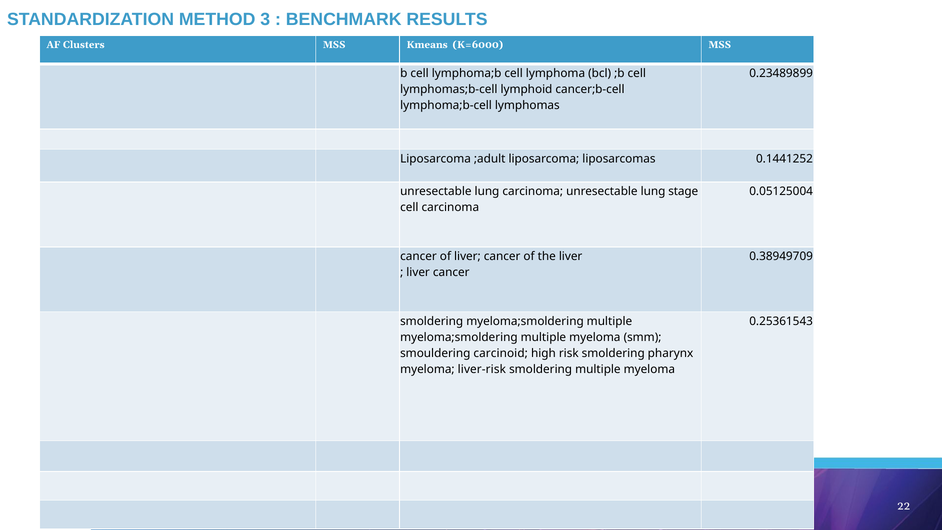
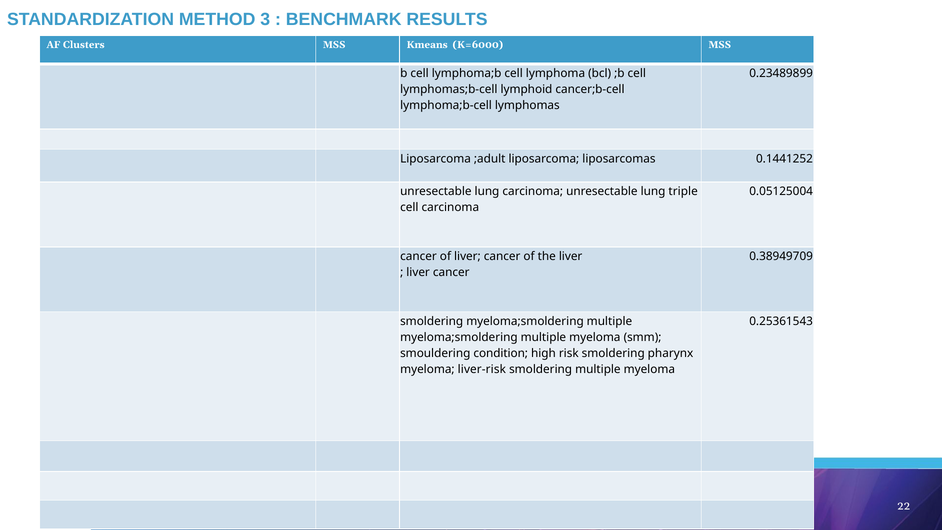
stage: stage -> triple (683, 191)
carcinoid: carcinoid -> condition (501, 353)
